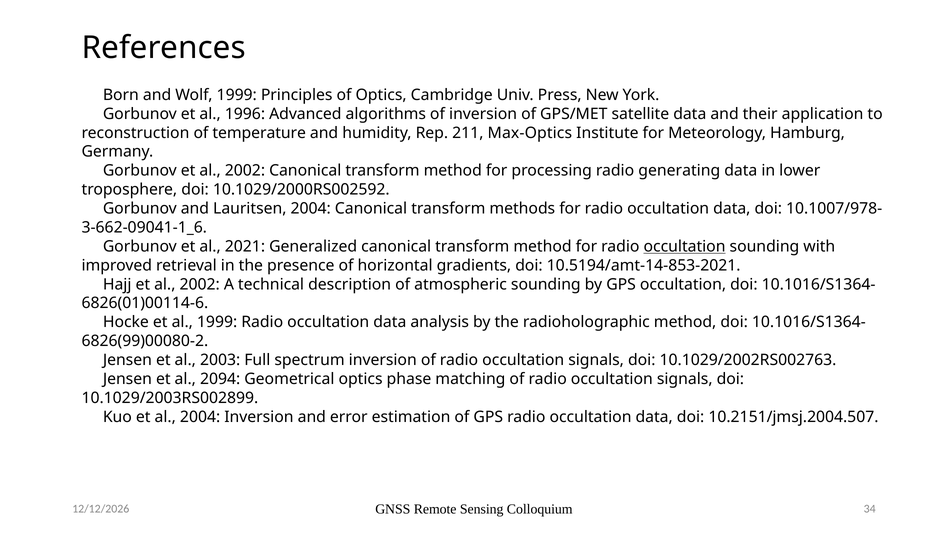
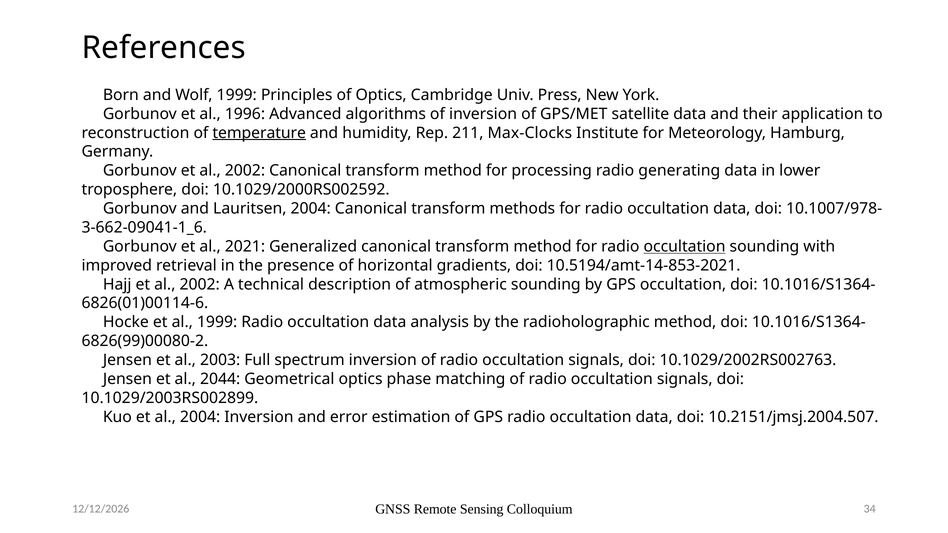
temperature underline: none -> present (259, 133)
Max-Optics: Max-Optics -> Max-Clocks (530, 133)
2094: 2094 -> 2044 (220, 379)
